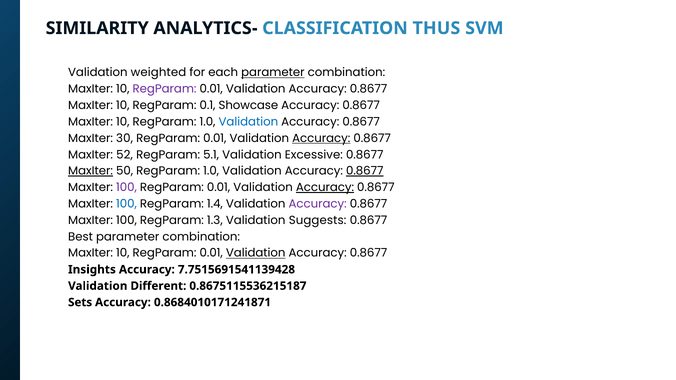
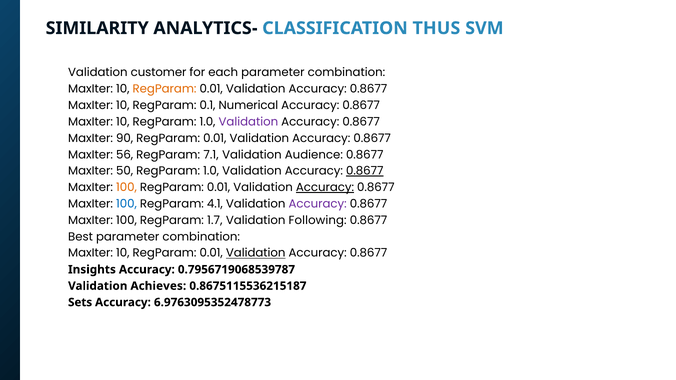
weighted: weighted -> customer (159, 73)
parameter underline: present -> none (273, 73)
RegParam colour: purple -> orange (165, 89)
Showcase: Showcase -> Numerical (248, 105)
Validation colour: blue -> purple (248, 122)
30: 30 -> 90 (125, 138)
Accuracy underline: present -> none (321, 138)
52: 52 -> 56 (125, 155)
5.1: 5.1 -> 7.1 (211, 155)
Excessive: Excessive -> Audience (314, 155)
MaxIter underline: present -> none (91, 171)
100 colour: purple -> orange (126, 188)
1.4: 1.4 -> 4.1 (215, 204)
1.3: 1.3 -> 1.7 (215, 220)
Suggests: Suggests -> Following (318, 220)
7.7515691541139428: 7.7515691541139428 -> 0.7956719068539787 (236, 270)
Different: Different -> Achieves (158, 286)
0.8684010171241871: 0.8684010171241871 -> 6.9763095352478773 (213, 303)
